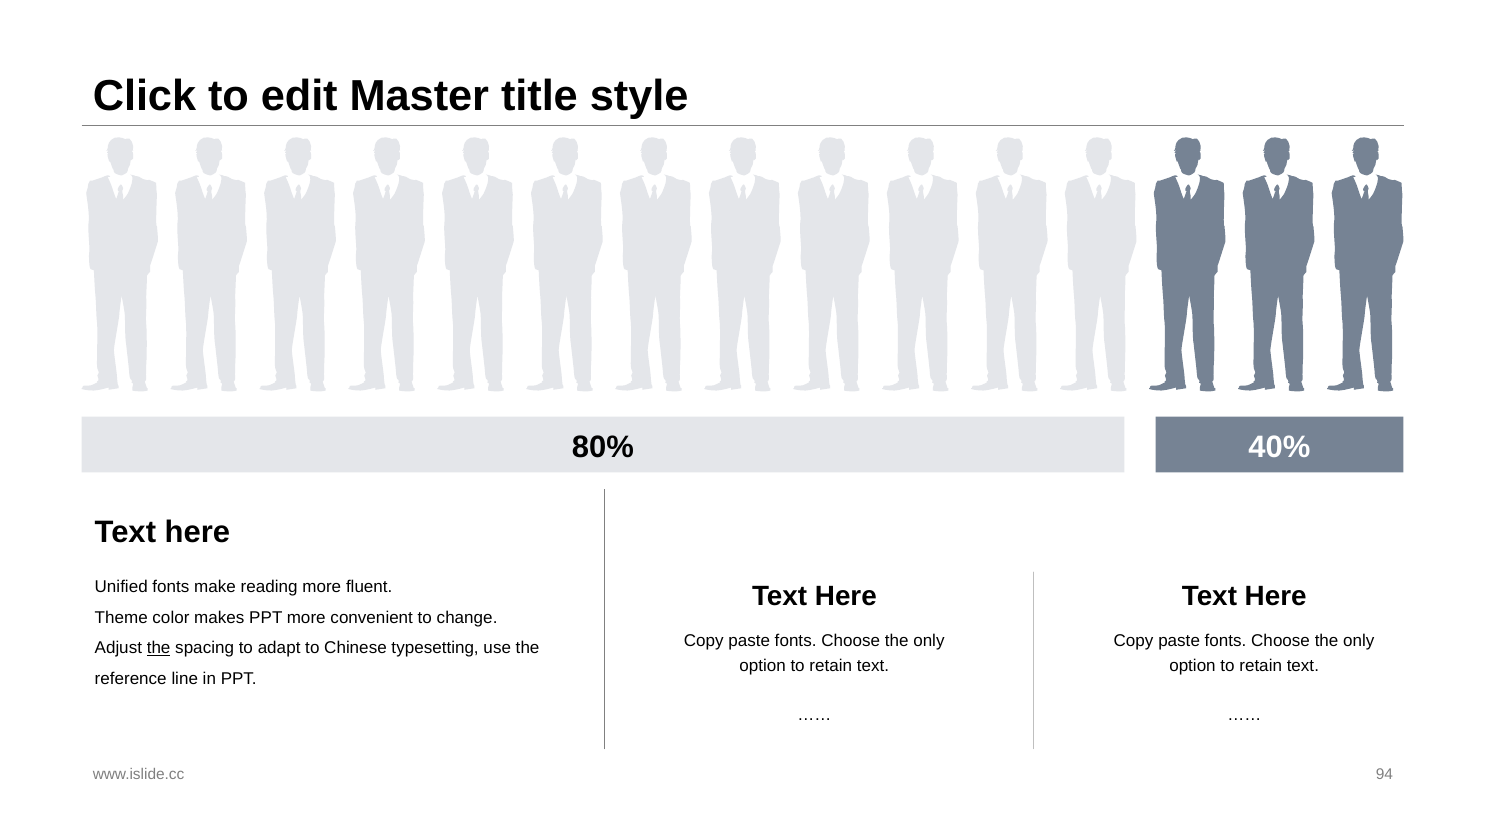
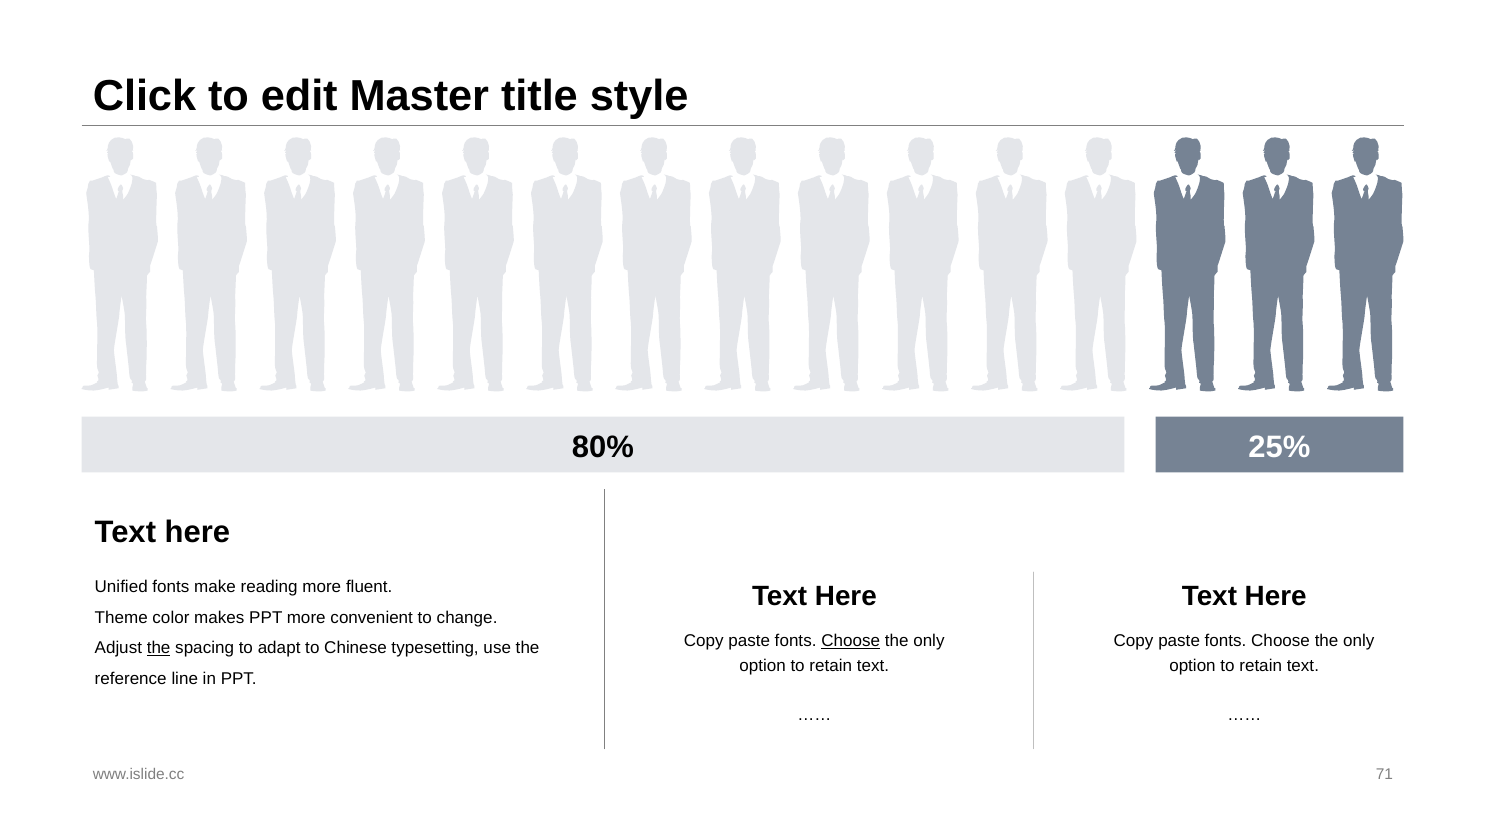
40%: 40% -> 25% (1279, 447)
Choose underline: none -> present (851, 641)
94: 94 -> 71 (1385, 774)
